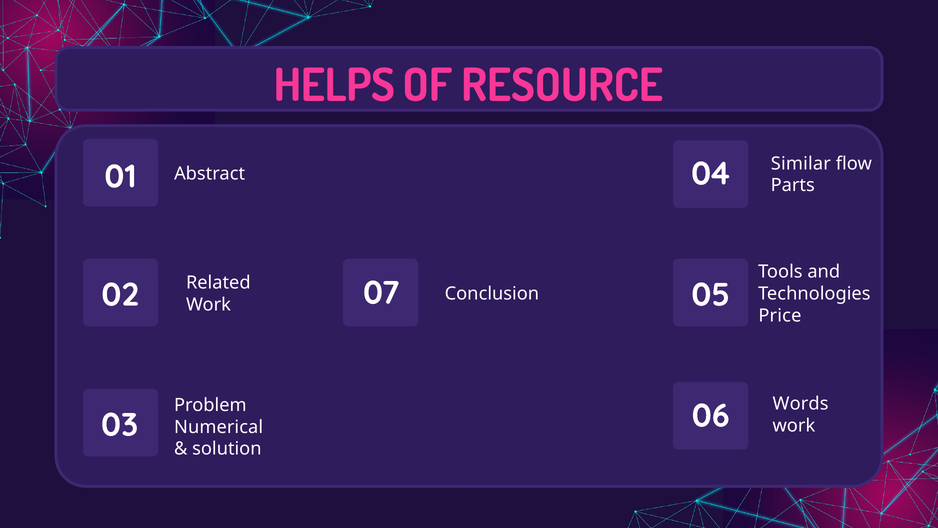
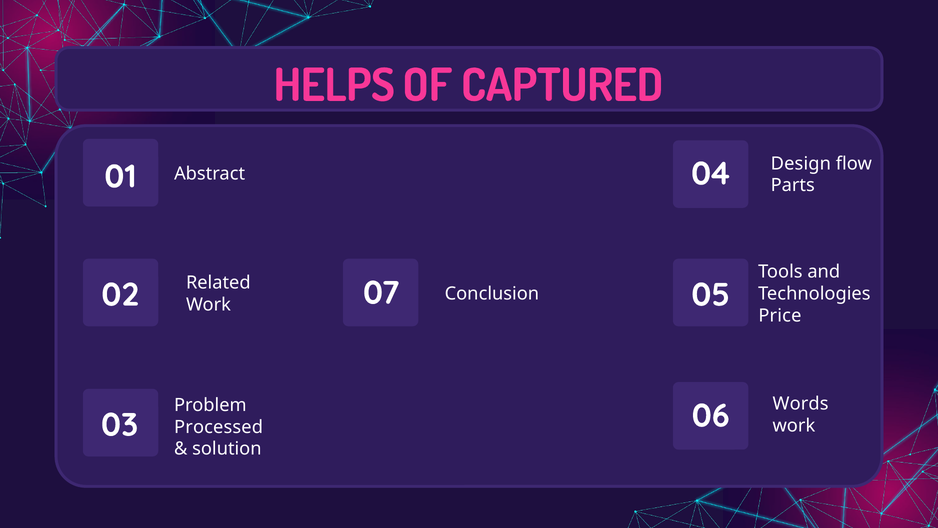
RESOURCE: RESOURCE -> CAPTURED (562, 86)
Similar: Similar -> Design (801, 163)
Numerical: Numerical -> Processed (219, 427)
